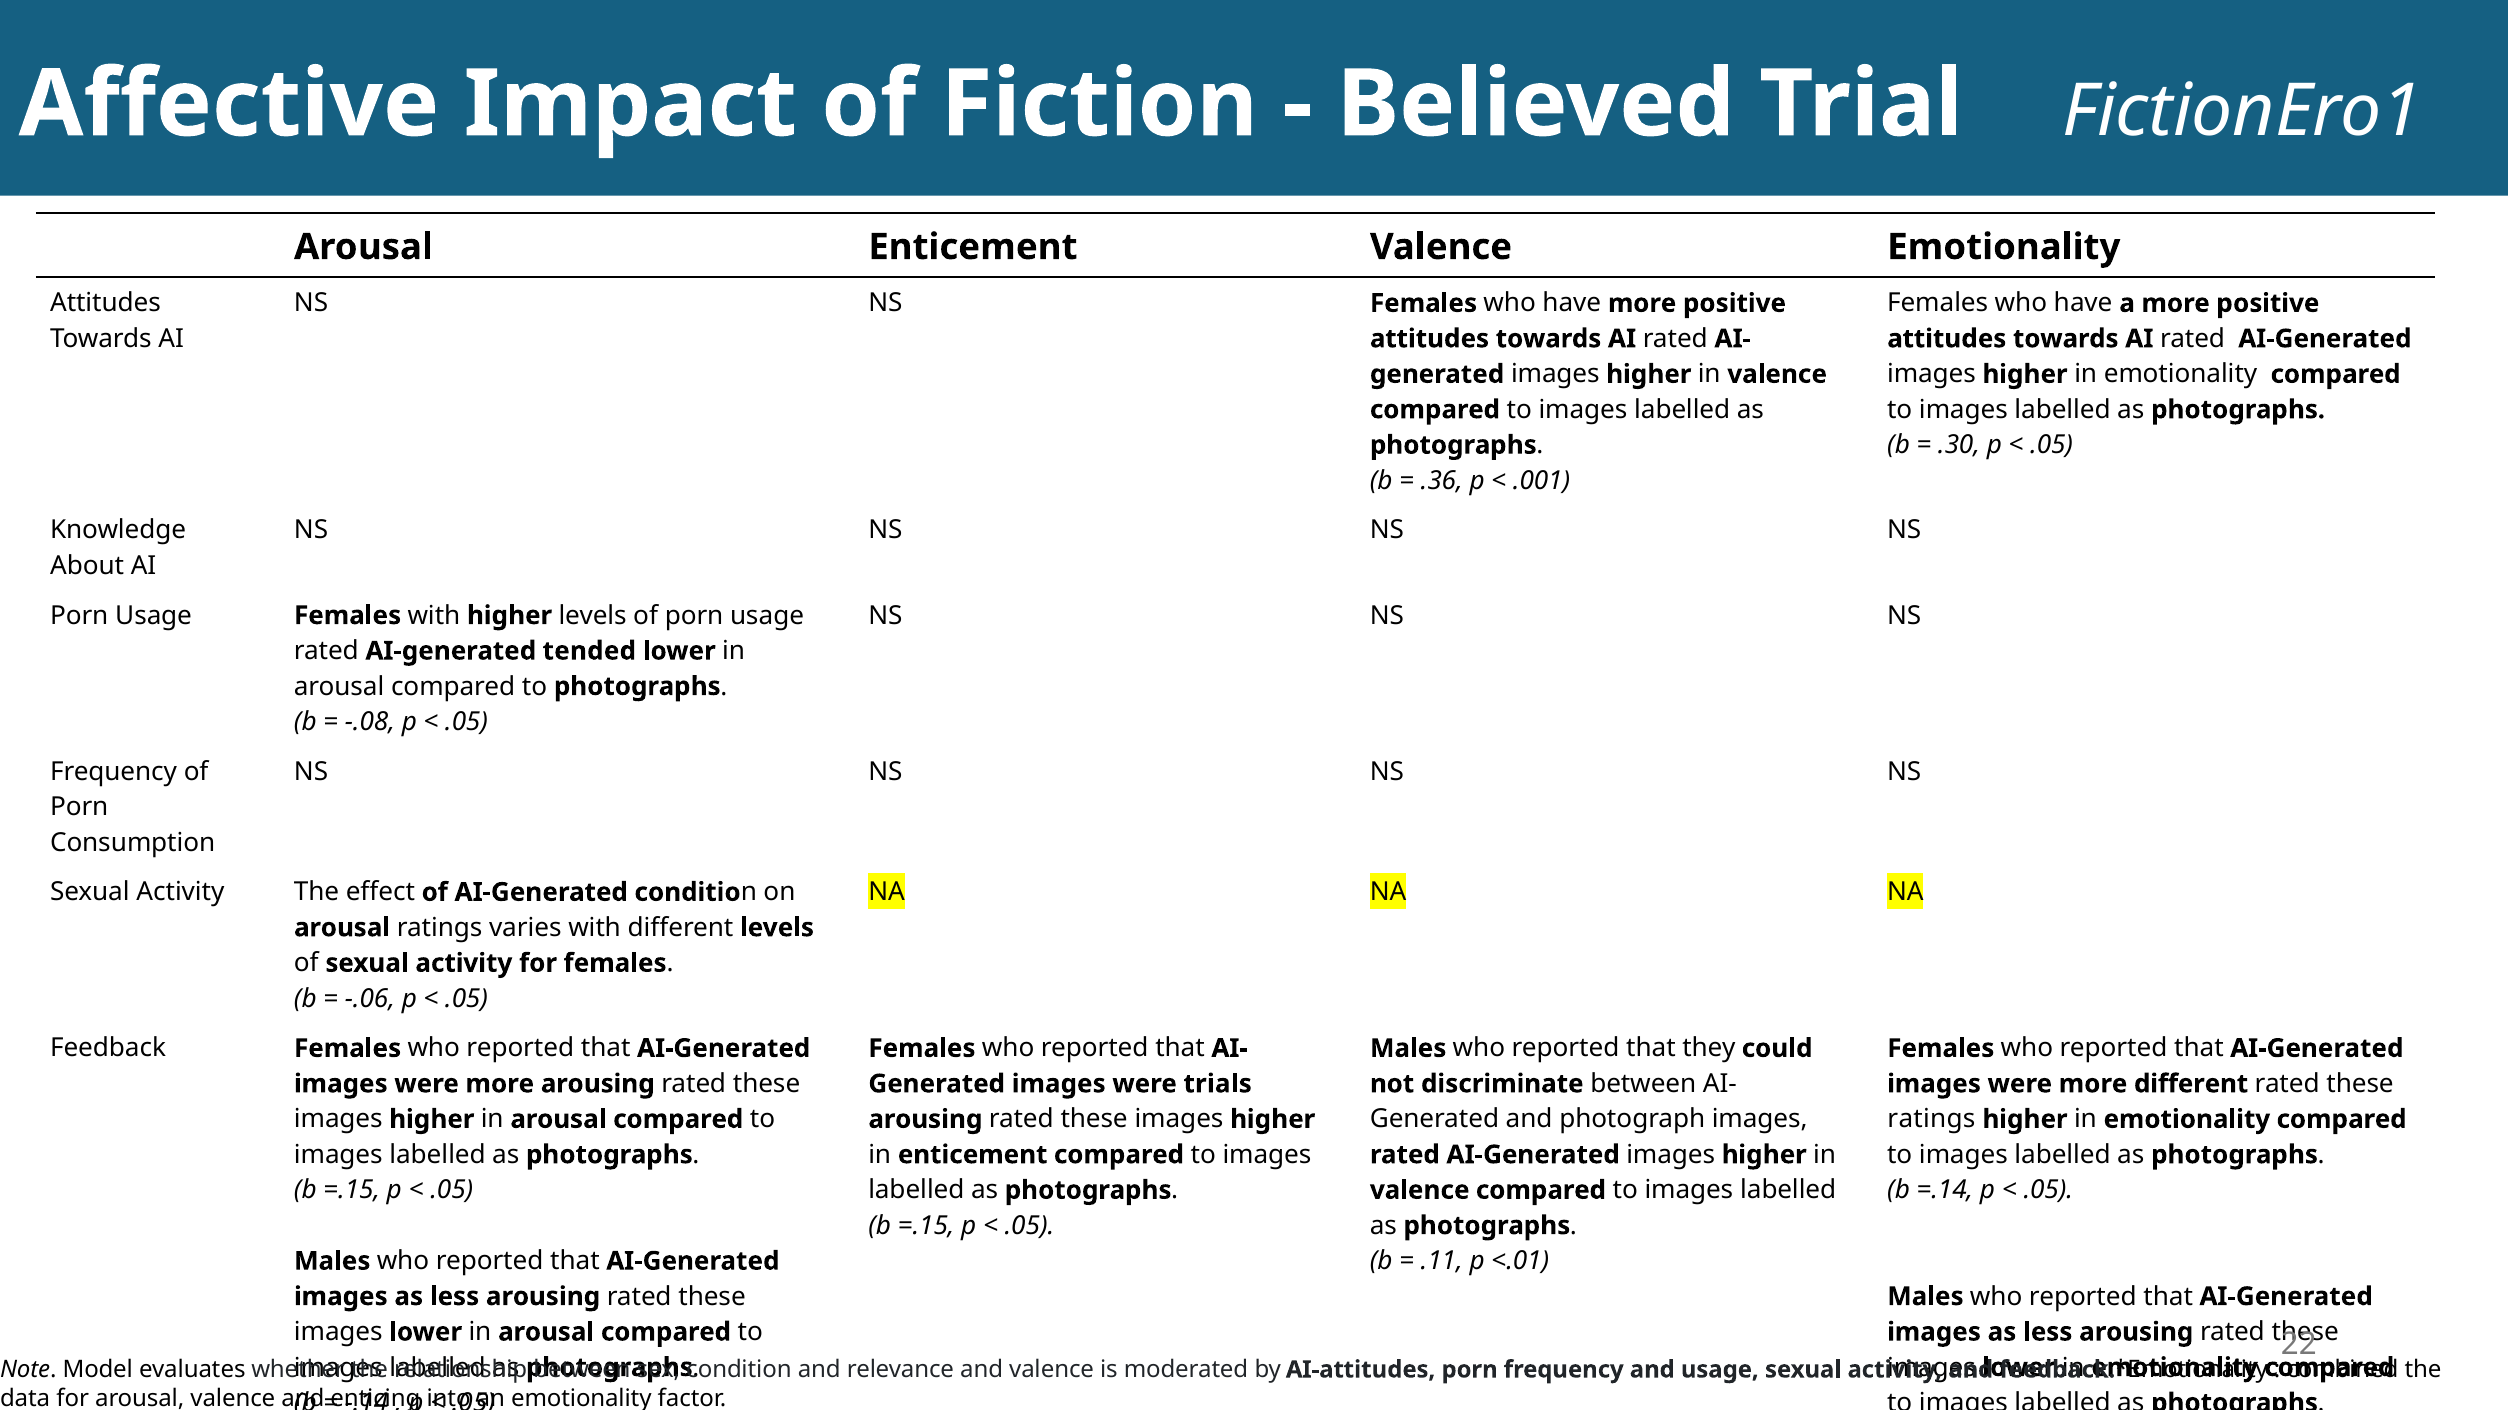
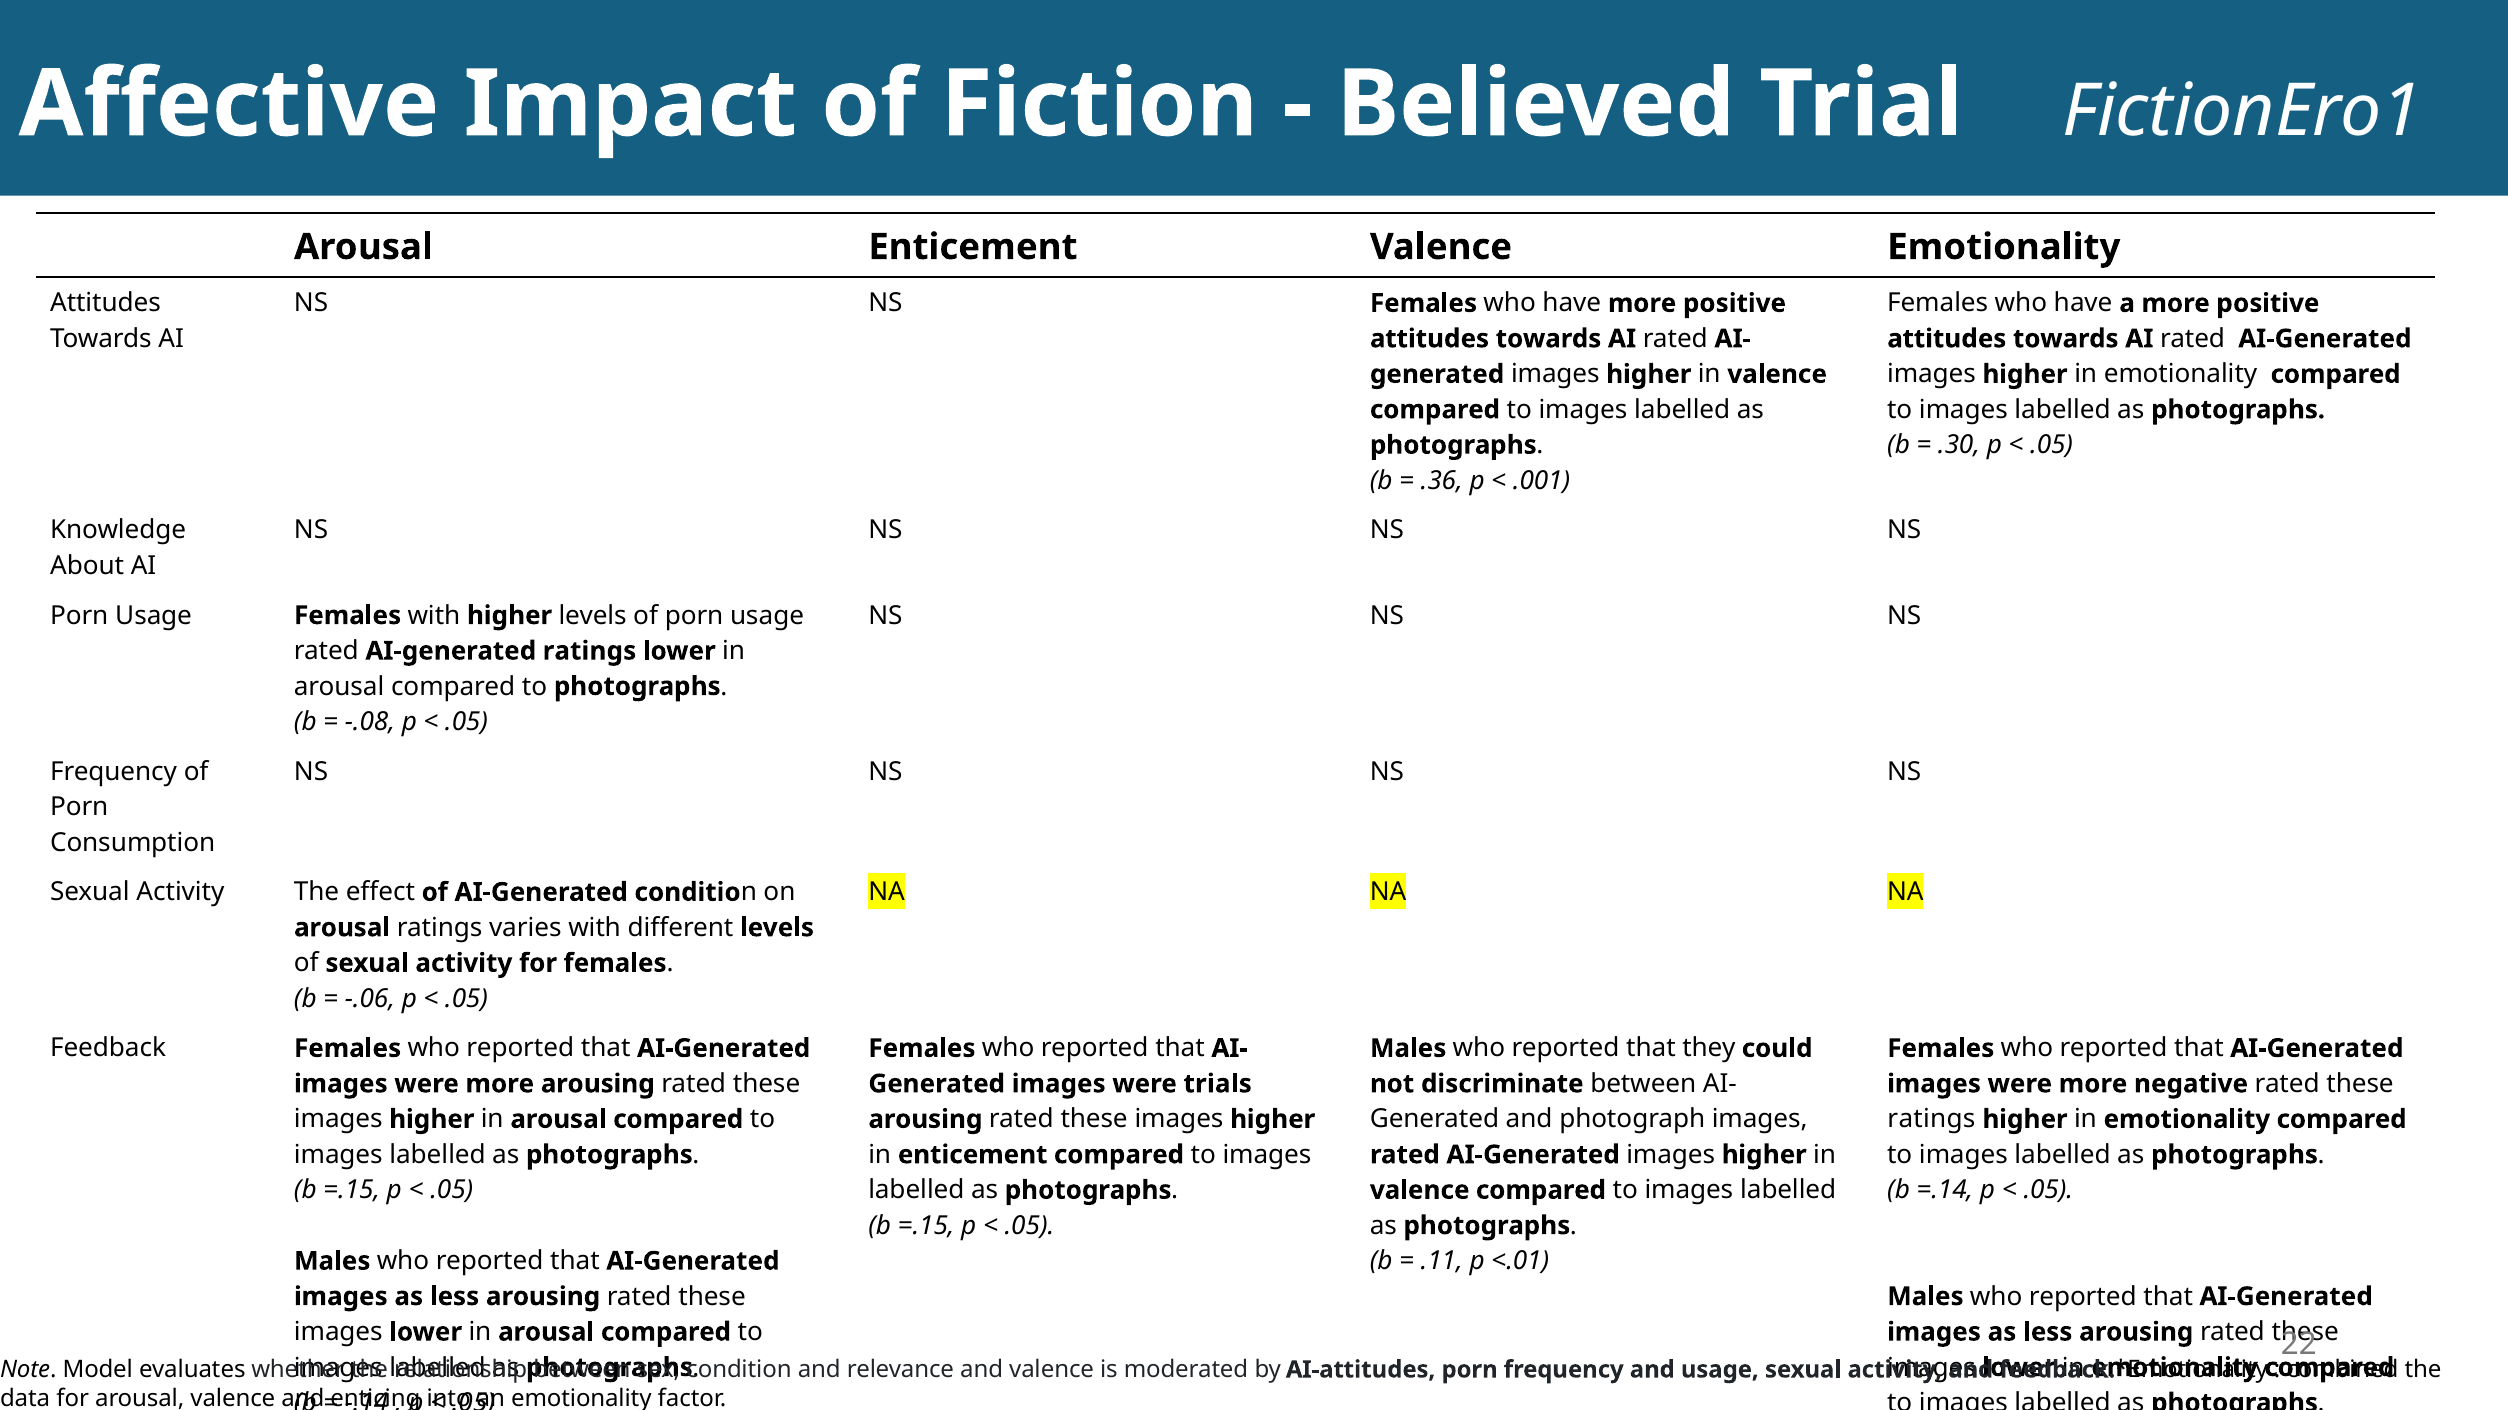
AI-generated tended: tended -> ratings (589, 651)
more different: different -> negative (2191, 1084)
